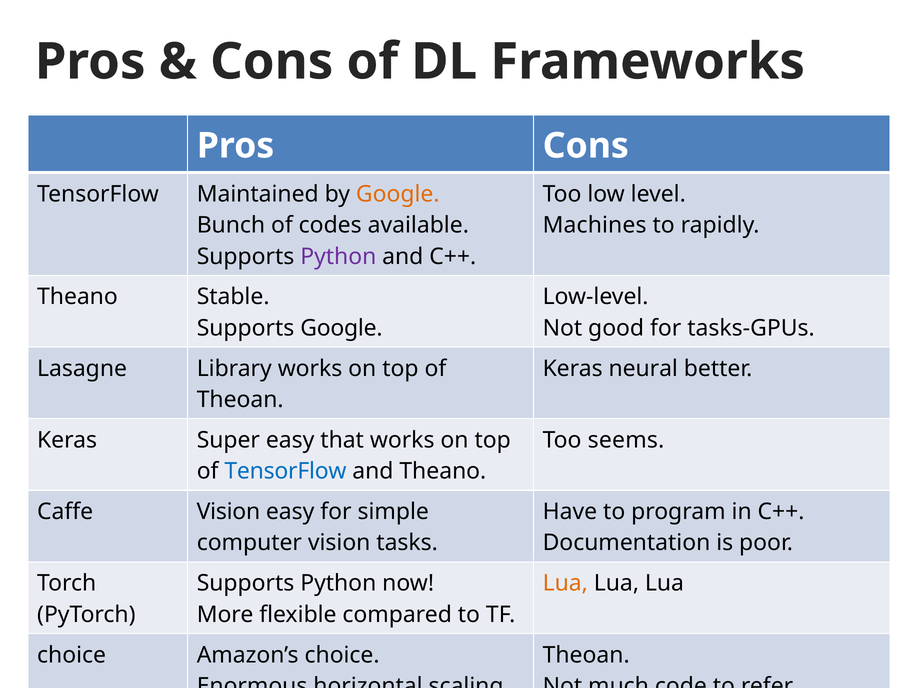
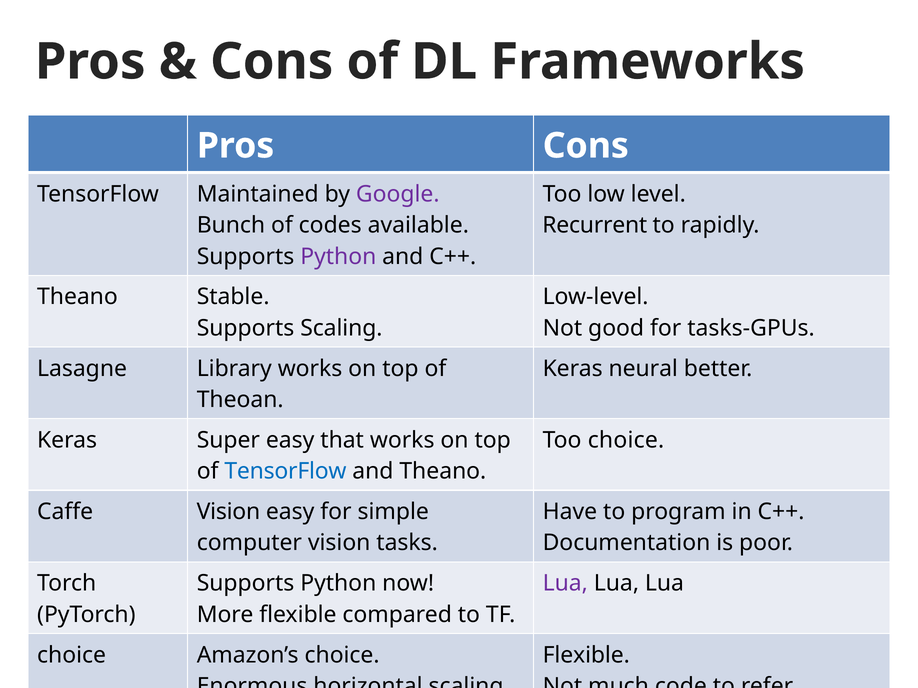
Google colour: orange -> purple (398, 194)
Machines: Machines -> Recurrent (595, 225)
Supports Google: Google -> Scaling (341, 328)
Too seems: seems -> choice (626, 440)
Lua colour: orange -> purple (565, 584)
Theoan: Theoan -> Flexible (586, 655)
